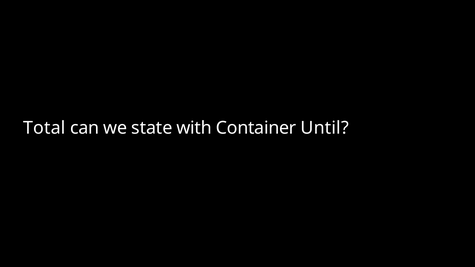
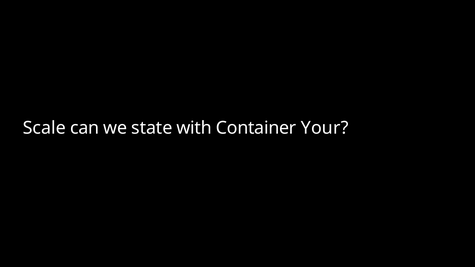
Total: Total -> Scale (44, 128)
Until: Until -> Your (325, 128)
